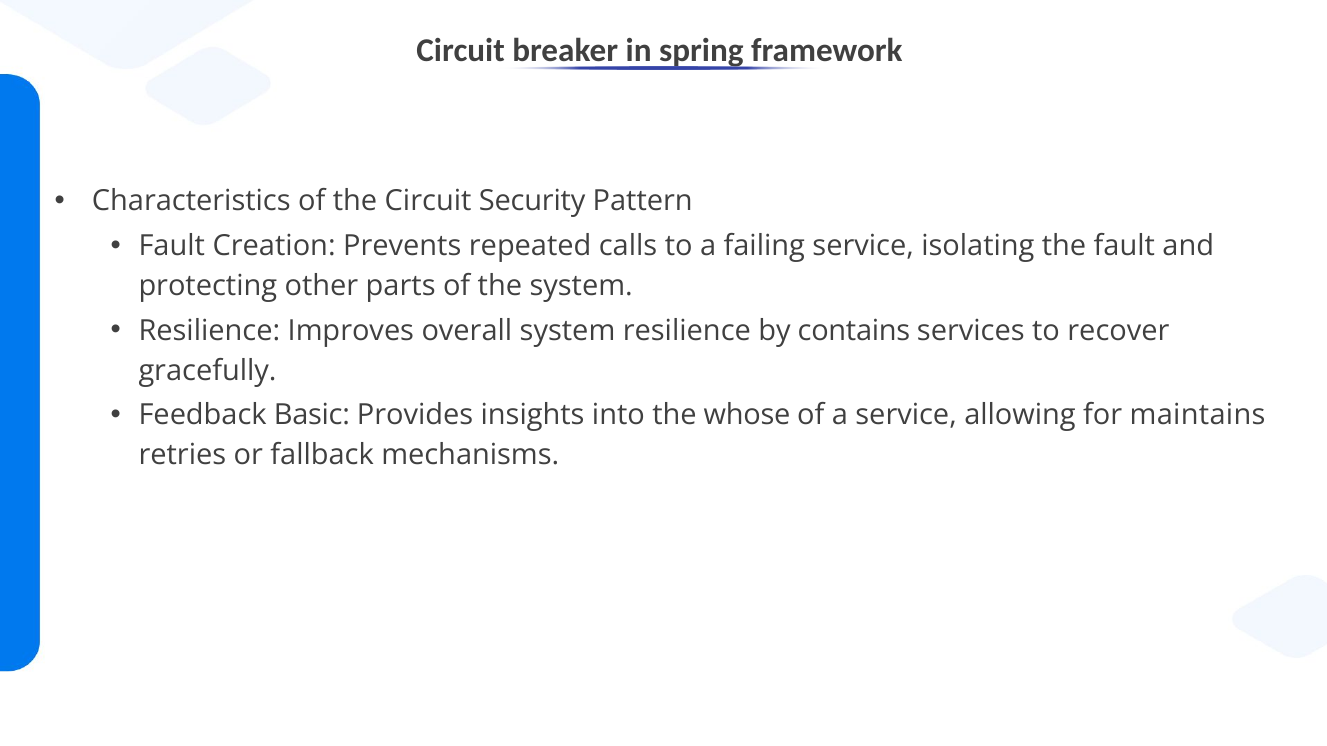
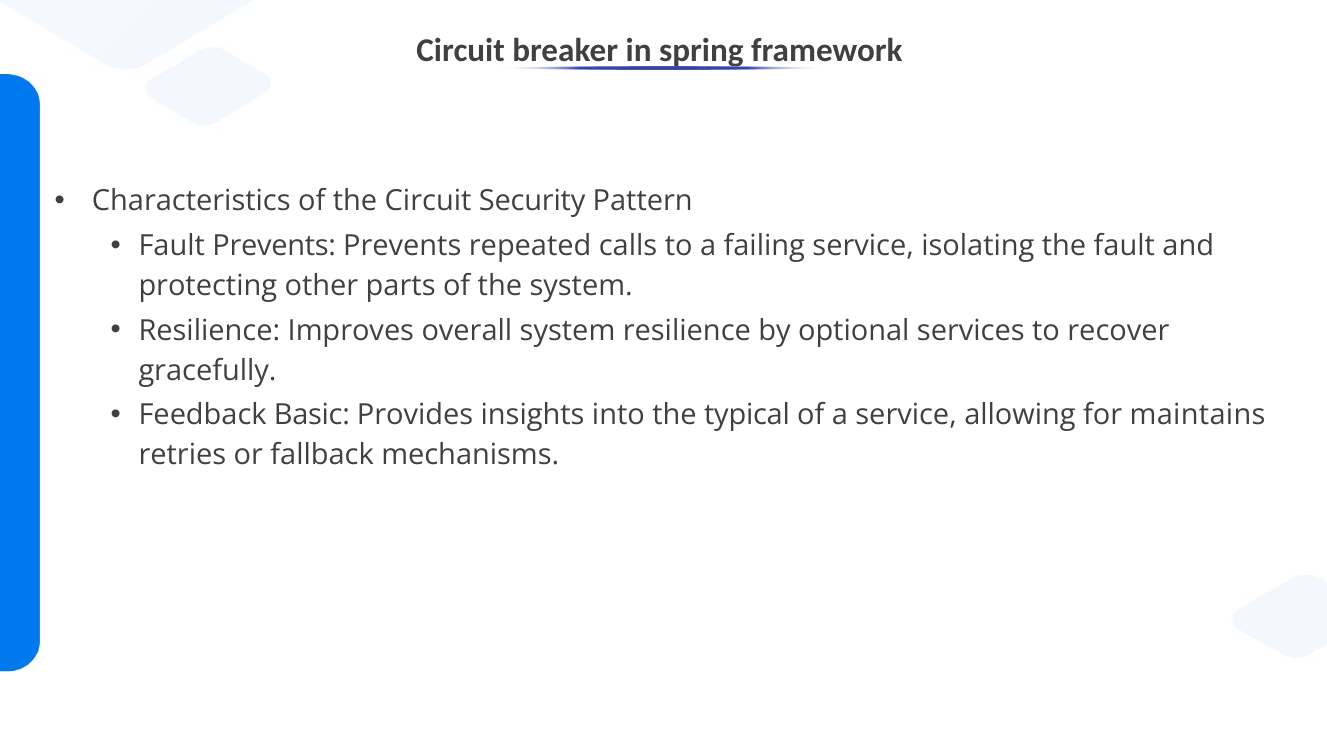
Fault Creation: Creation -> Prevents (274, 246)
contains: contains -> optional (854, 331)
whose: whose -> typical (747, 416)
